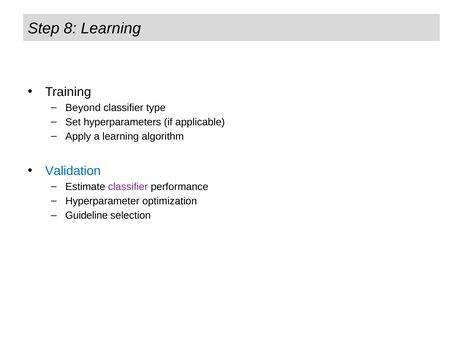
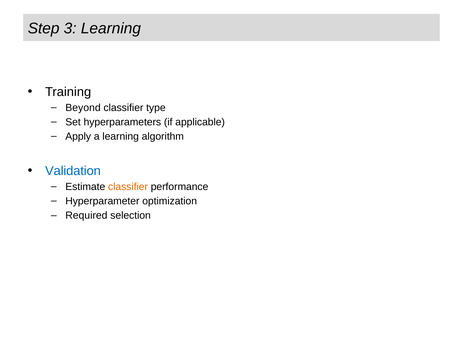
8: 8 -> 3 (70, 29)
classifier colour: purple -> orange (128, 187)
Guideline: Guideline -> Required (86, 216)
